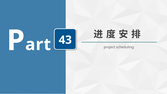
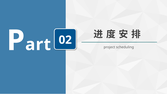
43: 43 -> 02 (65, 40)
